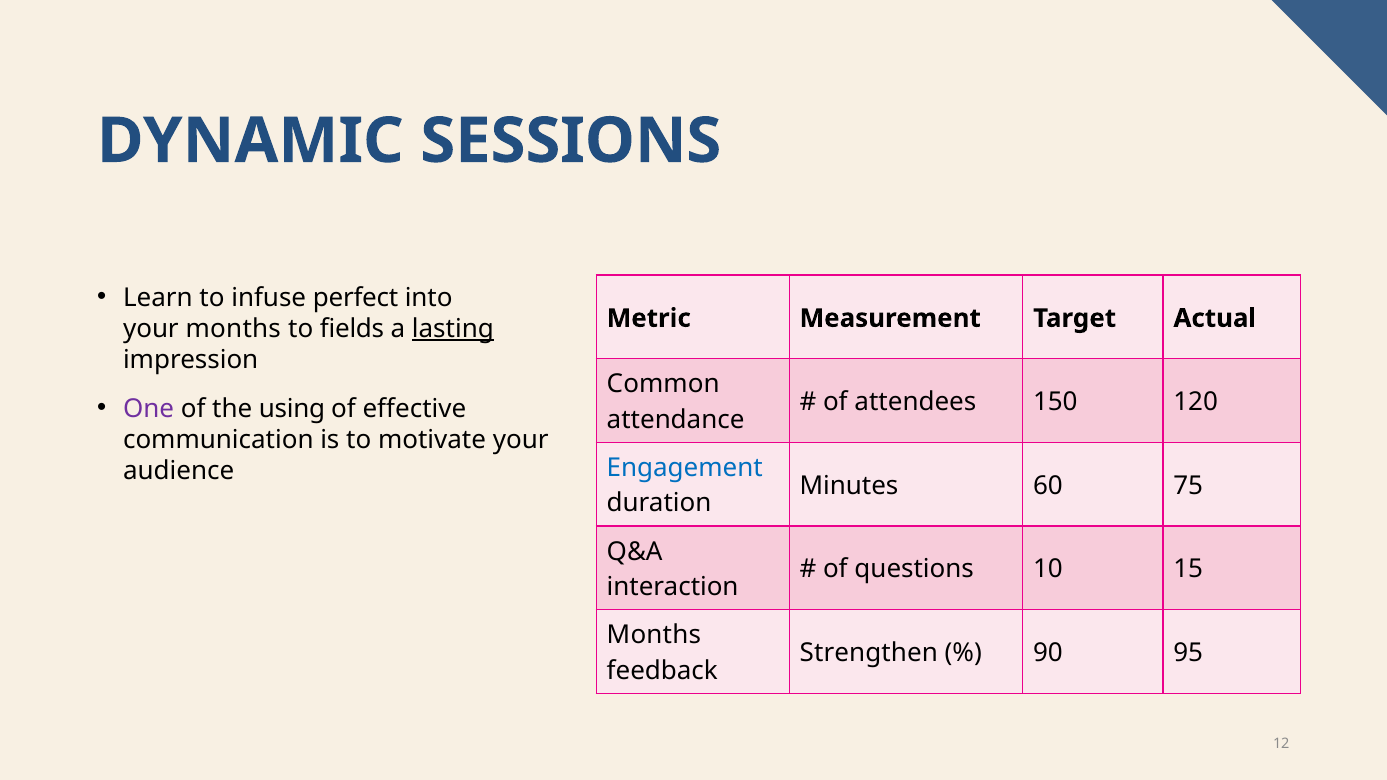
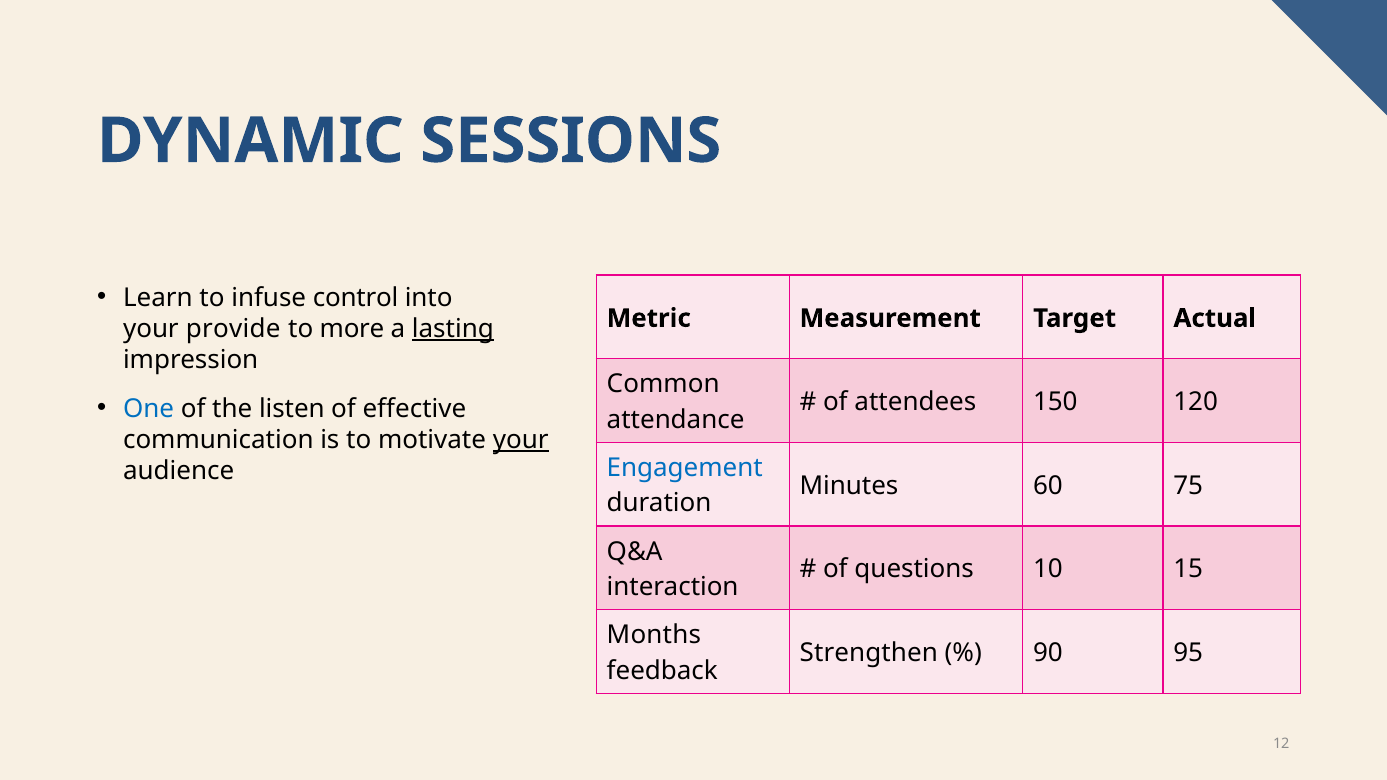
perfect: perfect -> control (356, 298)
your months: months -> provide (233, 329)
fields: fields -> more (352, 329)
One colour: purple -> blue (149, 409)
using: using -> listen (292, 409)
your underline: none -> present (521, 440)
